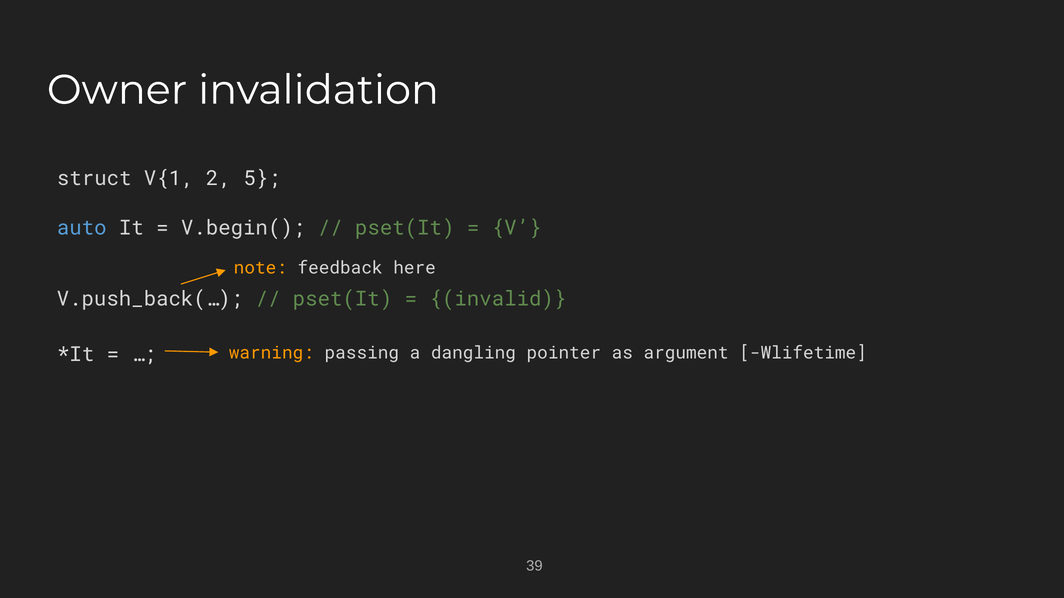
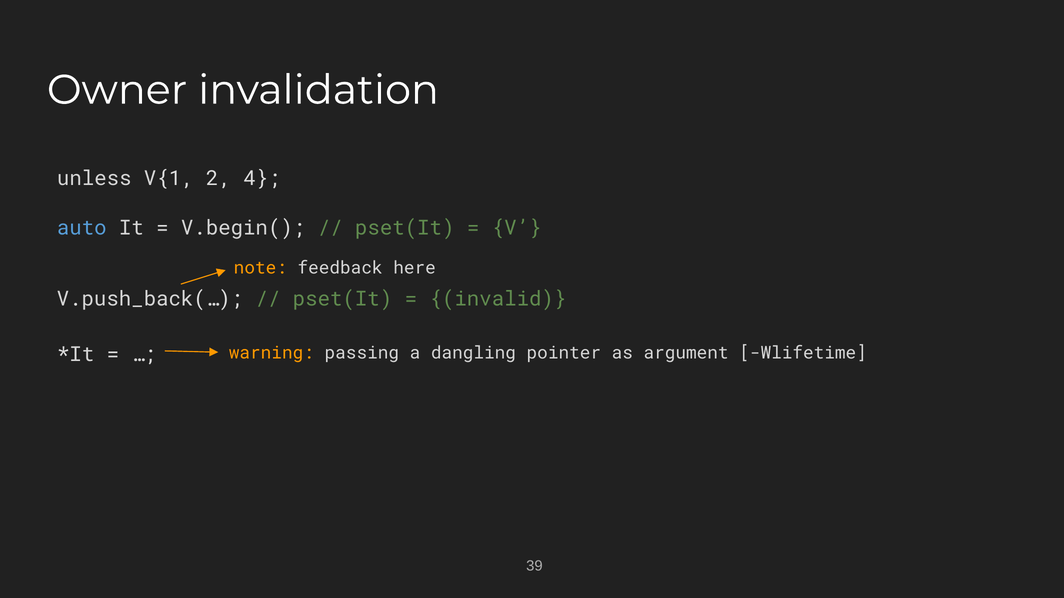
struct: struct -> unless (94, 179)
5: 5 -> 4 (262, 179)
